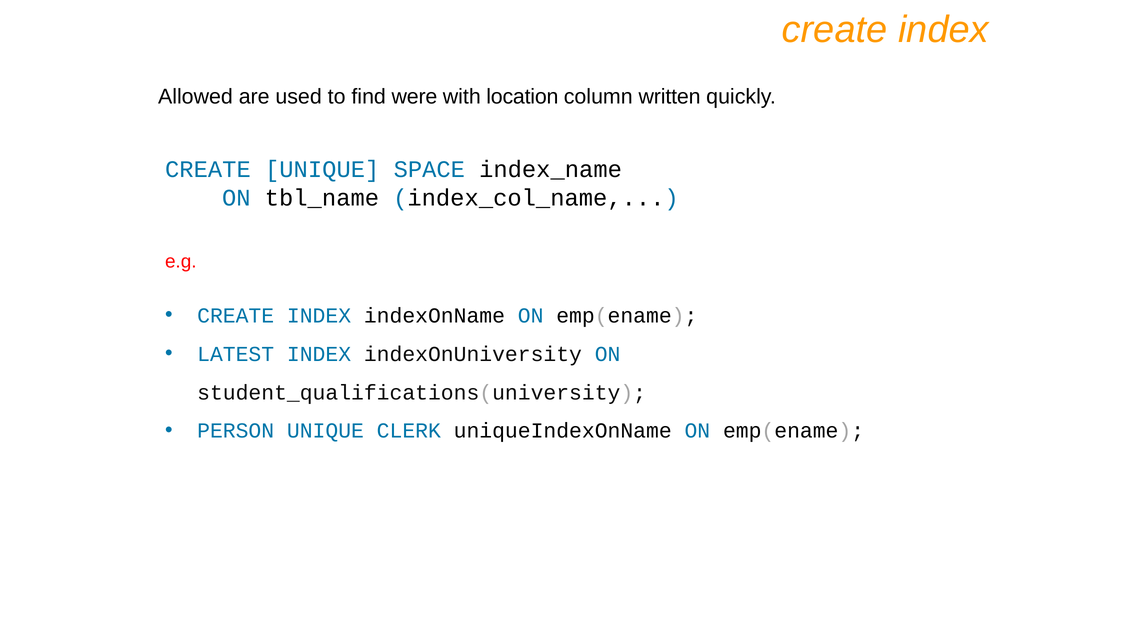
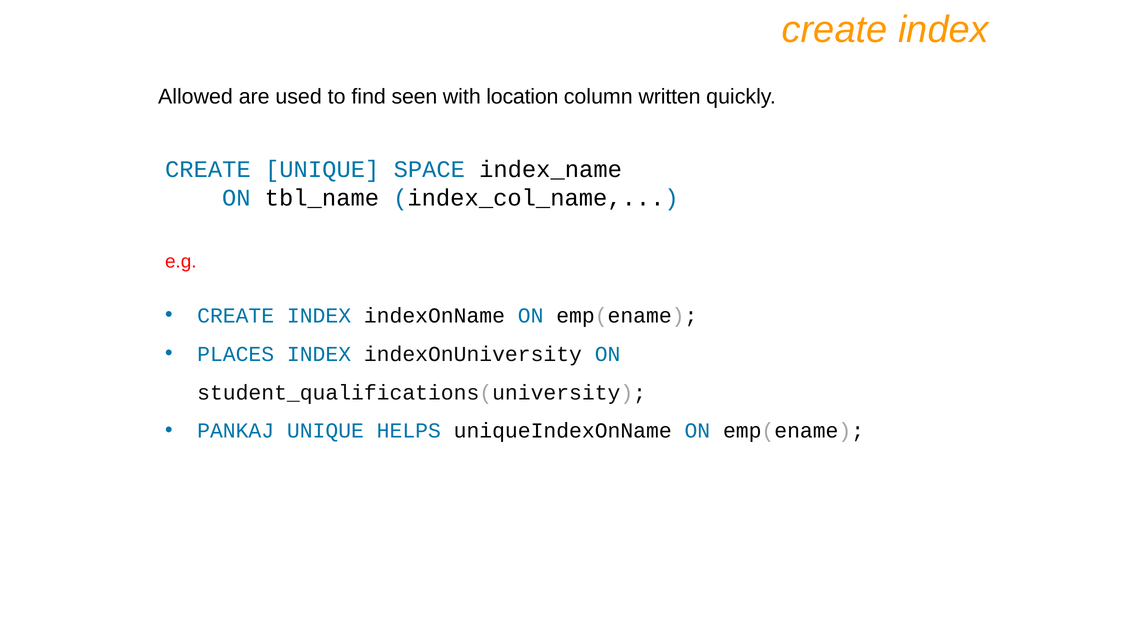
were: were -> seen (414, 97)
LATEST: LATEST -> PLACES (236, 354)
PERSON: PERSON -> PANKAJ (236, 431)
CLERK: CLERK -> HELPS (409, 431)
